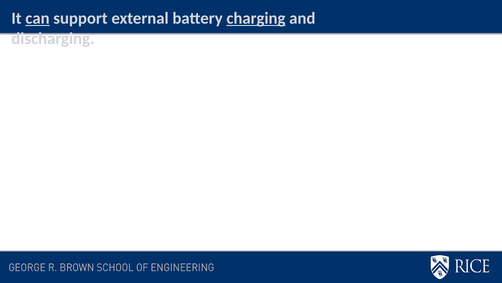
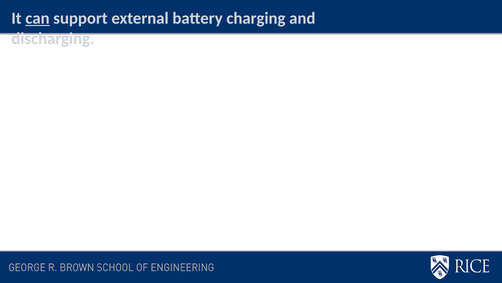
charging underline: present -> none (256, 18)
